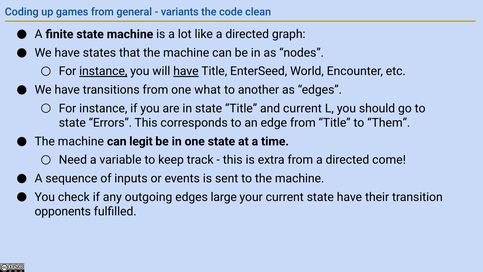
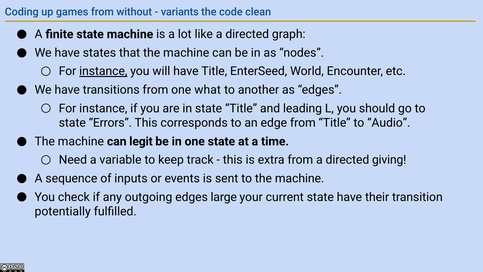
general: general -> without (134, 12)
have underline: present -> none (186, 71)
and current: current -> leading (303, 108)
Them: Them -> Audio (389, 123)
come: come -> giving (389, 160)
opponents: opponents -> potentially (63, 211)
